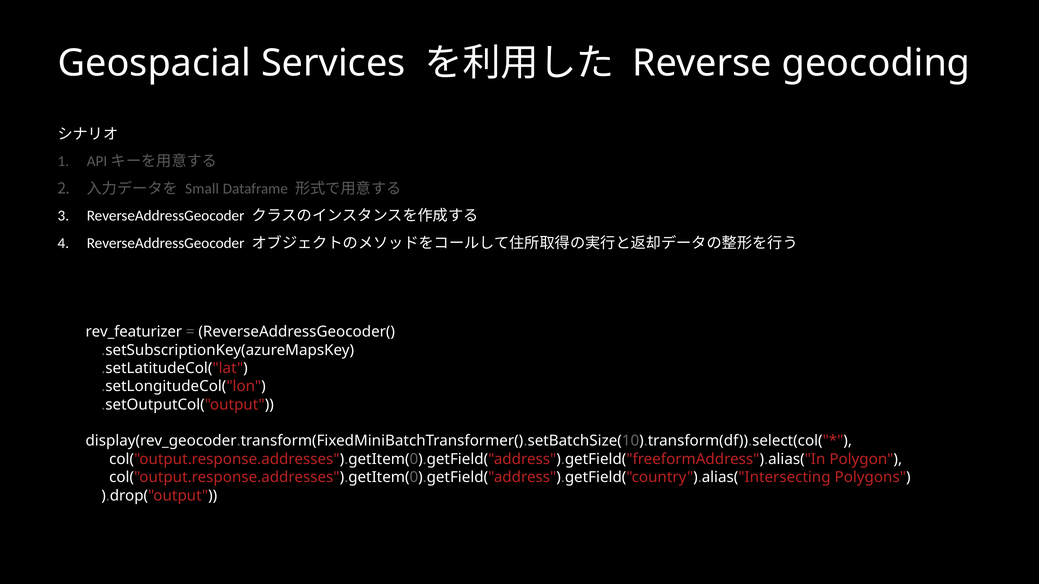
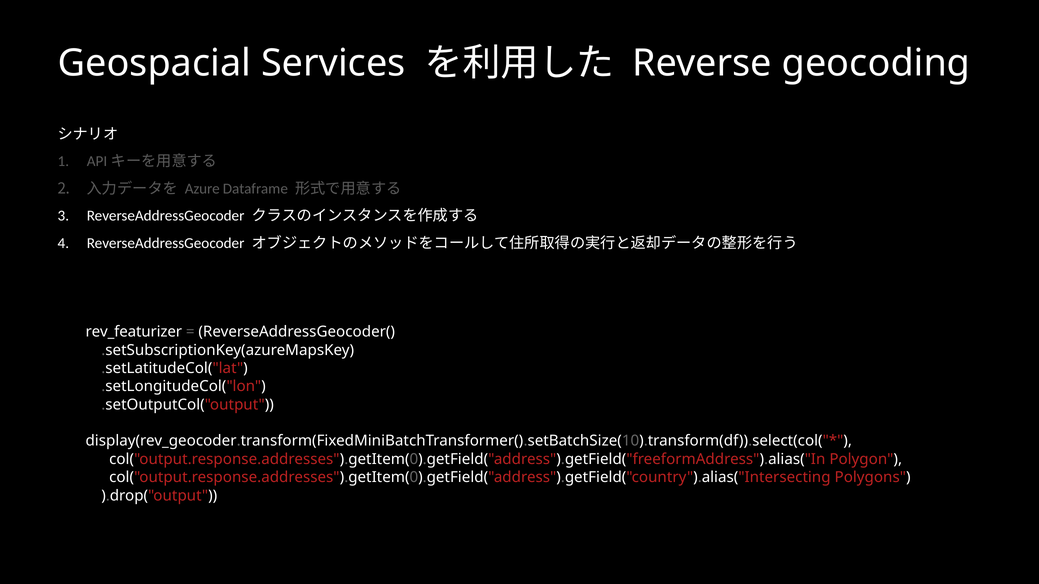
Small: Small -> Azure (202, 189)
